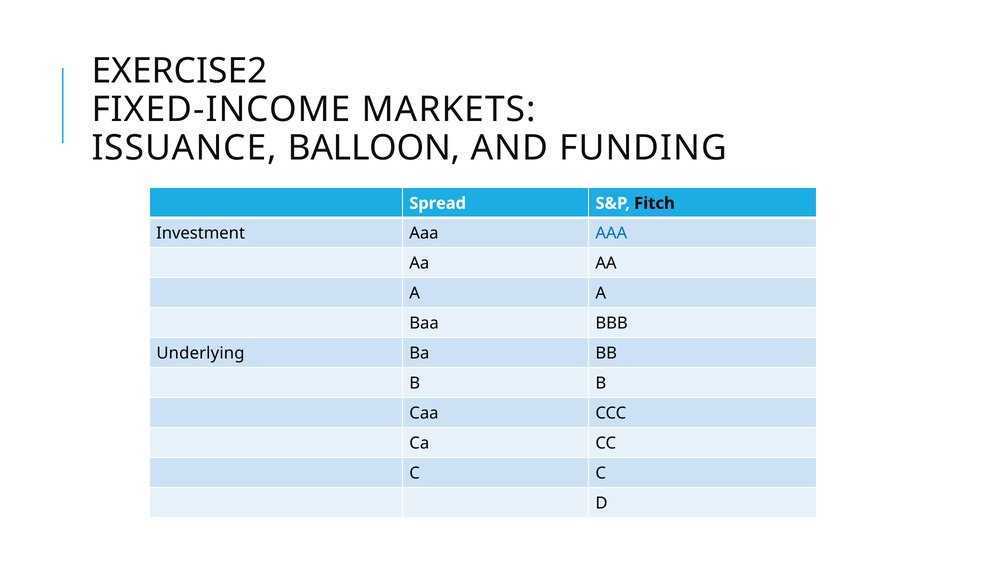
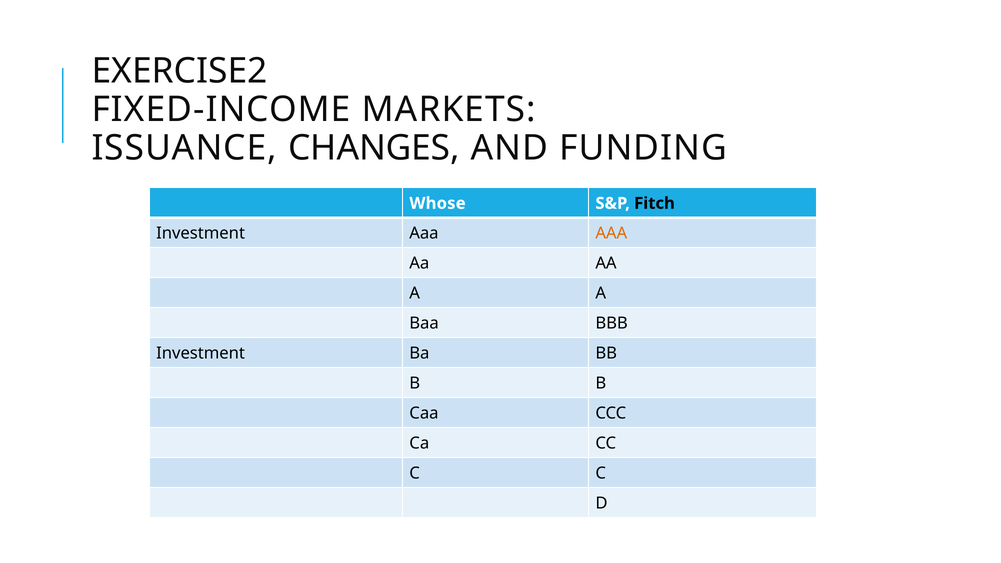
BALLOON: BALLOON -> CHANGES (374, 148)
Spread: Spread -> Whose (438, 203)
AAA colour: blue -> orange (611, 233)
Underlying: Underlying -> Investment (201, 353)
